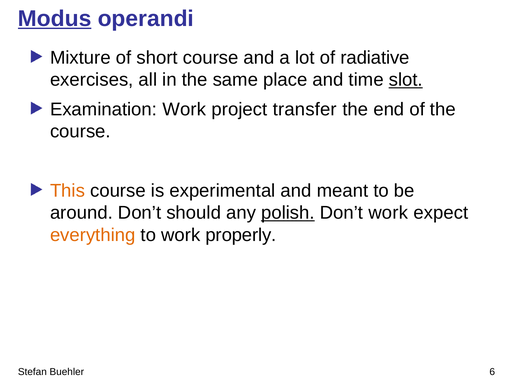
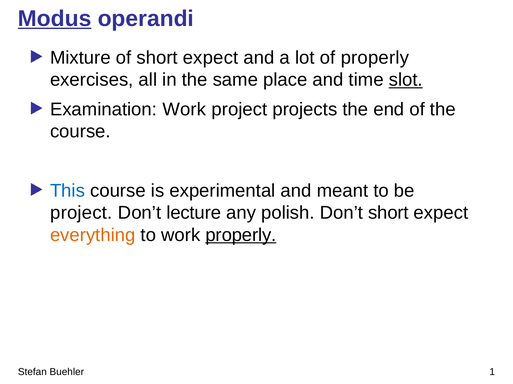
of short course: course -> expect (211, 58)
of radiative: radiative -> properly (375, 58)
transfer: transfer -> projects (305, 110)
This colour: orange -> blue (68, 191)
around: around -> project (81, 213)
should: should -> lecture (194, 213)
polish underline: present -> none (288, 213)
Don’t work: work -> short (388, 213)
properly underline: none -> present (241, 235)
6: 6 -> 1 (492, 373)
